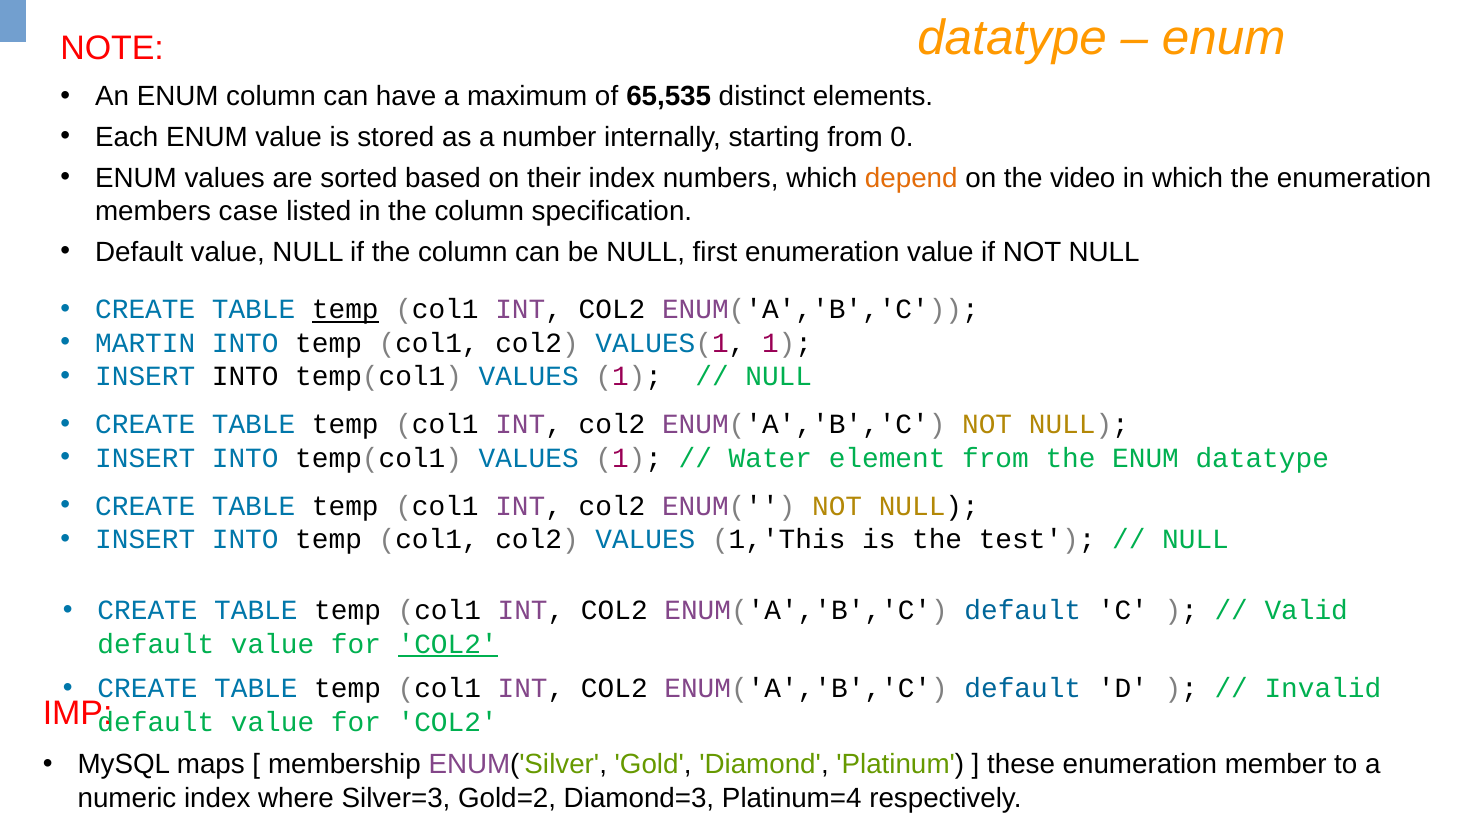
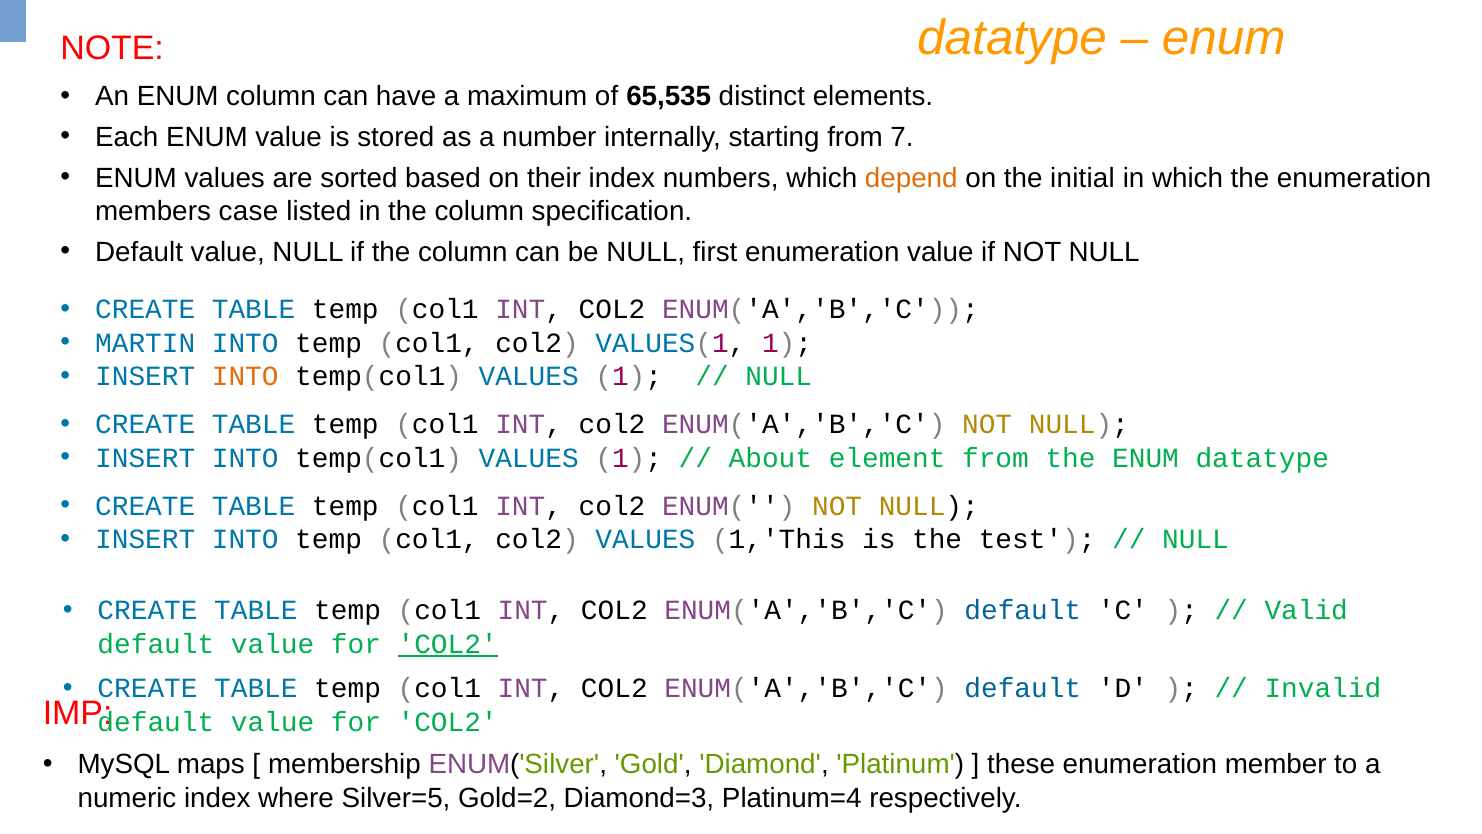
0: 0 -> 7 (902, 137)
video: video -> initial (1083, 178)
temp underline: present -> none (345, 310)
INTO colour: black -> orange (245, 376)
Water: Water -> About (770, 458)
Silver=3: Silver=3 -> Silver=5 (396, 798)
